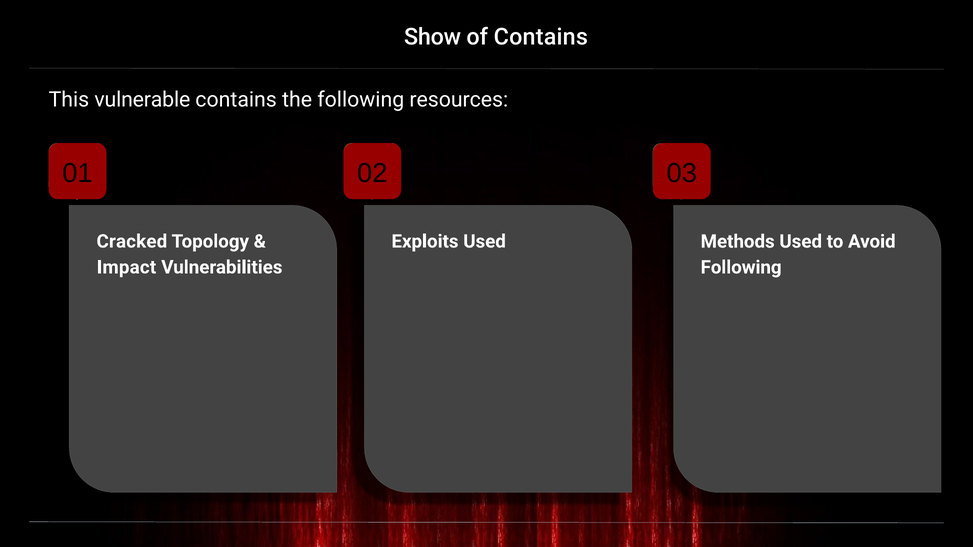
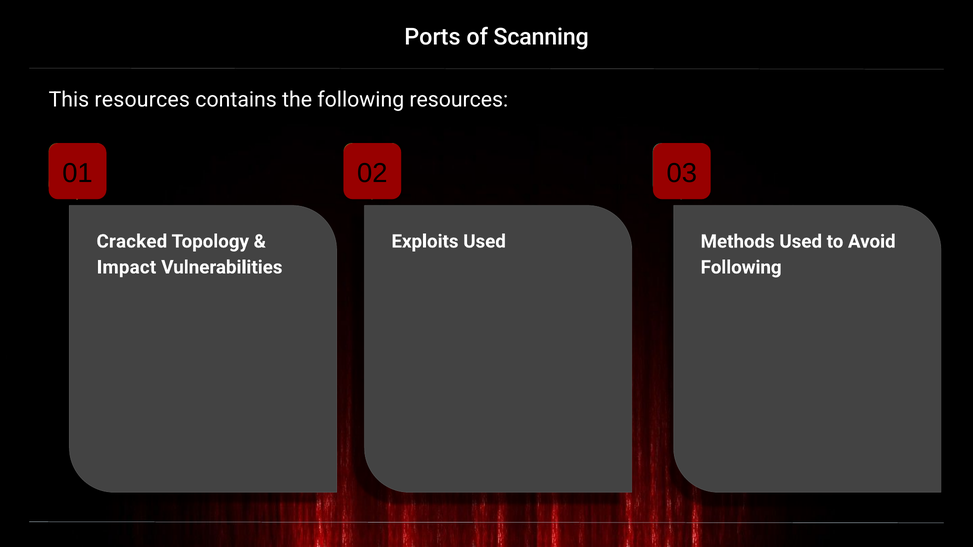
Show: Show -> Ports (432, 37)
of Contains: Contains -> Scanning (541, 37)
This vulnerable: vulnerable -> resources (142, 100)
